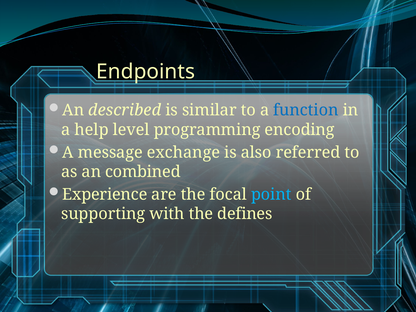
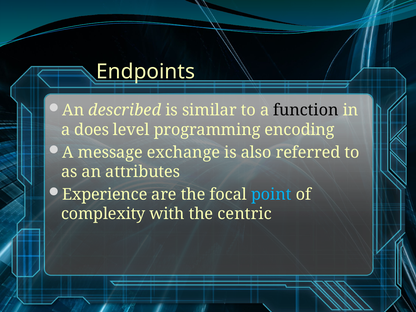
function colour: blue -> black (306, 110)
help: help -> does (92, 130)
combined: combined -> attributes (143, 172)
supporting: supporting -> complexity (103, 214)
defines: defines -> centric (245, 214)
